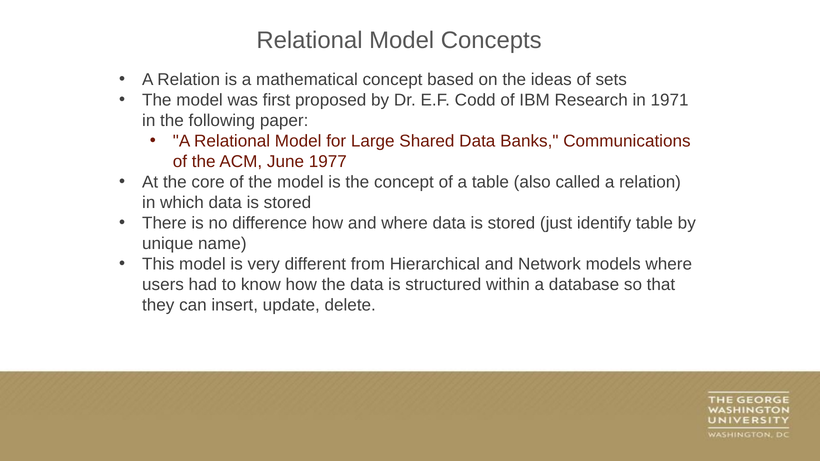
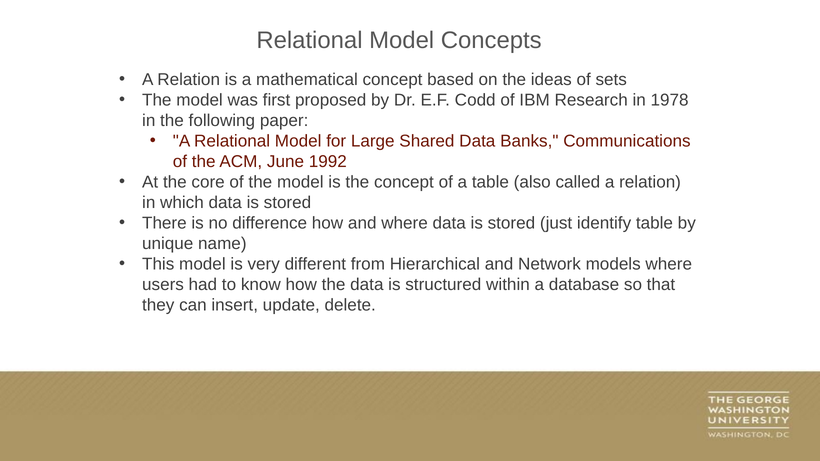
1971: 1971 -> 1978 (670, 100)
1977: 1977 -> 1992 (328, 162)
